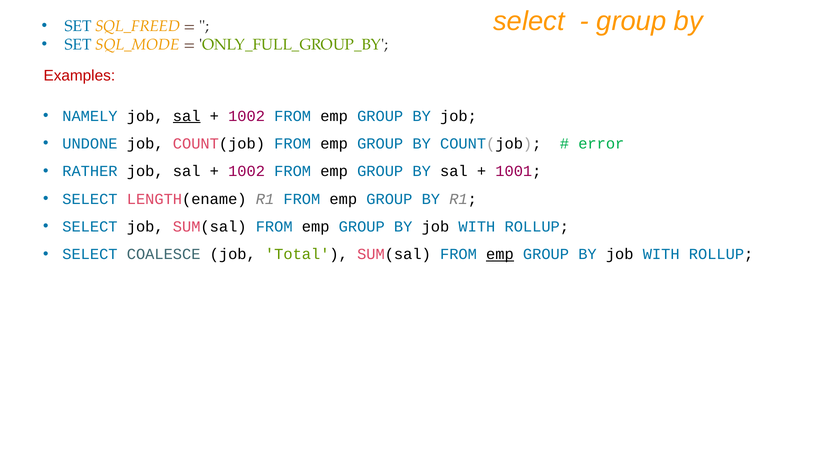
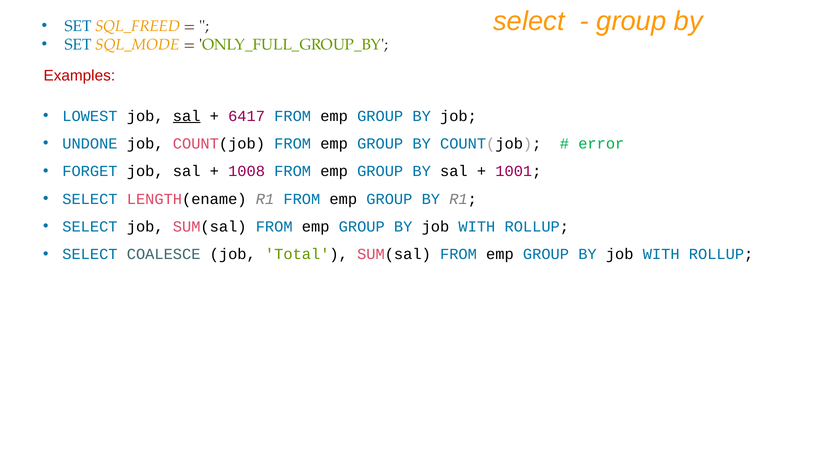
NAMELY: NAMELY -> LOWEST (90, 116)
1002: 1002 -> 6417 (247, 116)
RATHER: RATHER -> FORGET (90, 171)
1002: 1002 -> 1008 (247, 171)
emp underline: present -> none (500, 254)
